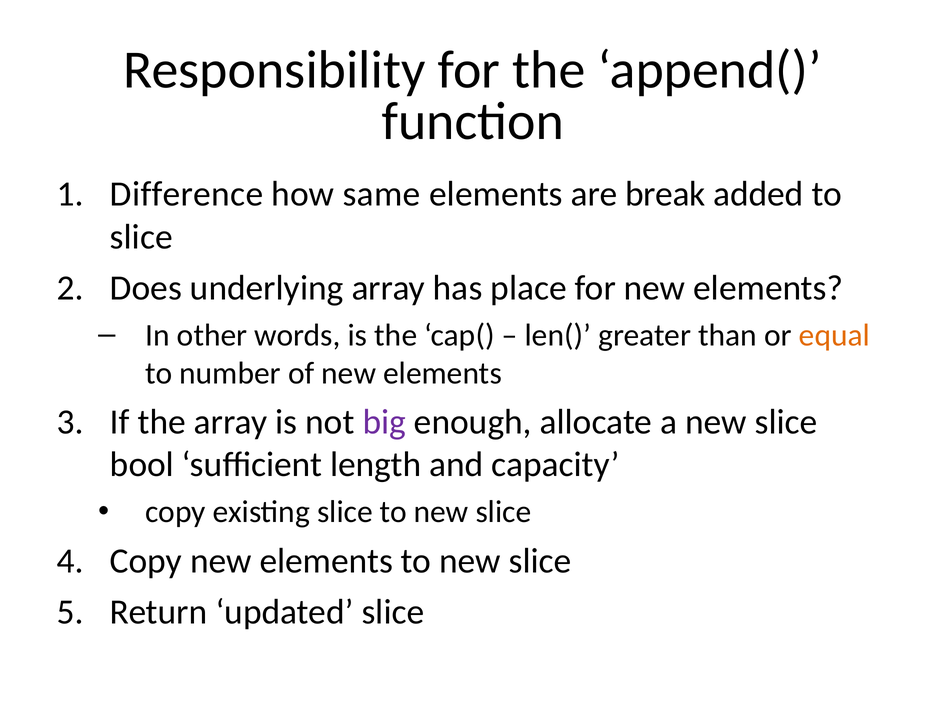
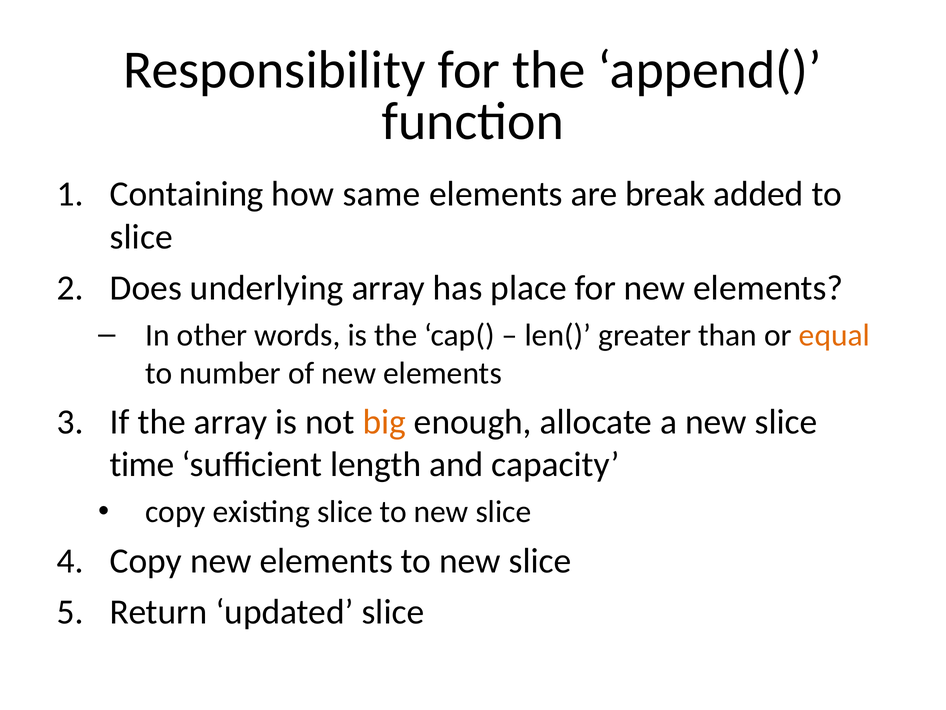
Difference: Difference -> Containing (187, 194)
big colour: purple -> orange (384, 422)
bool: bool -> time (142, 464)
